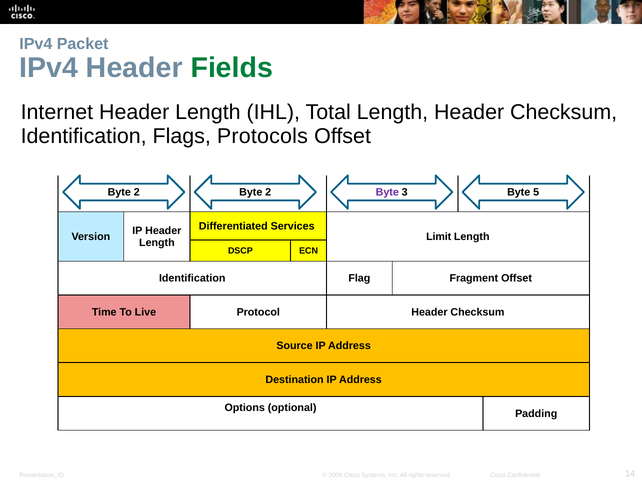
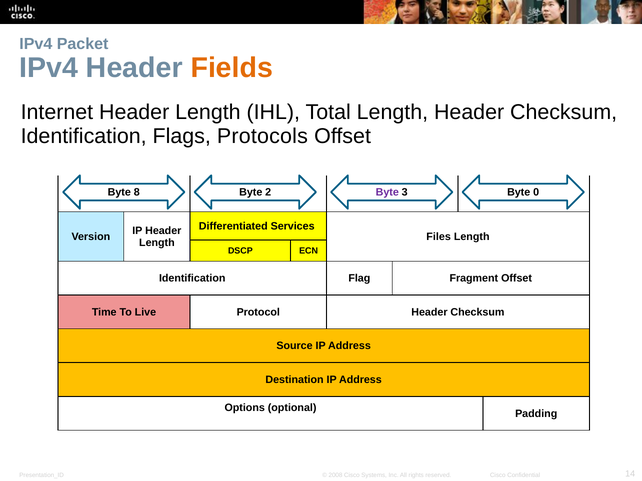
Fields colour: green -> orange (232, 68)
2: 2 -> 8 (137, 192)
5: 5 -> 0 (536, 192)
Limit: Limit -> Files (439, 237)
